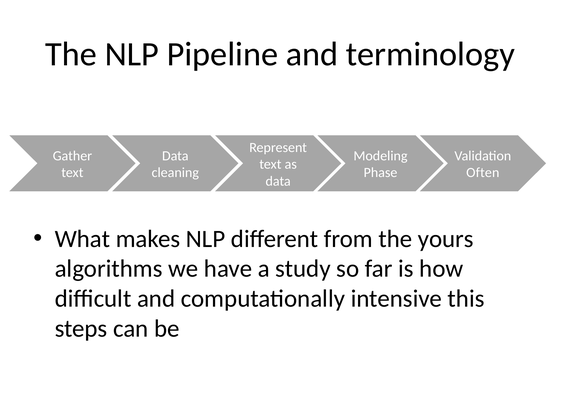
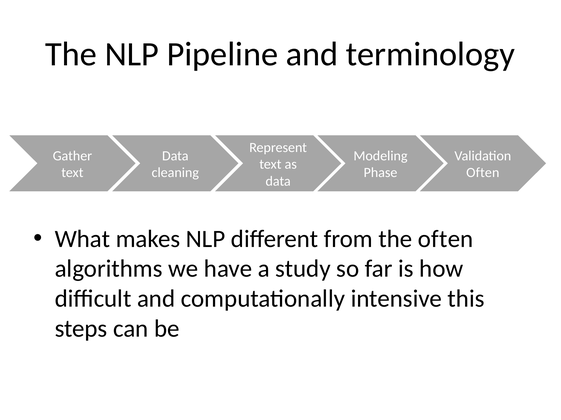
the yours: yours -> often (446, 239)
